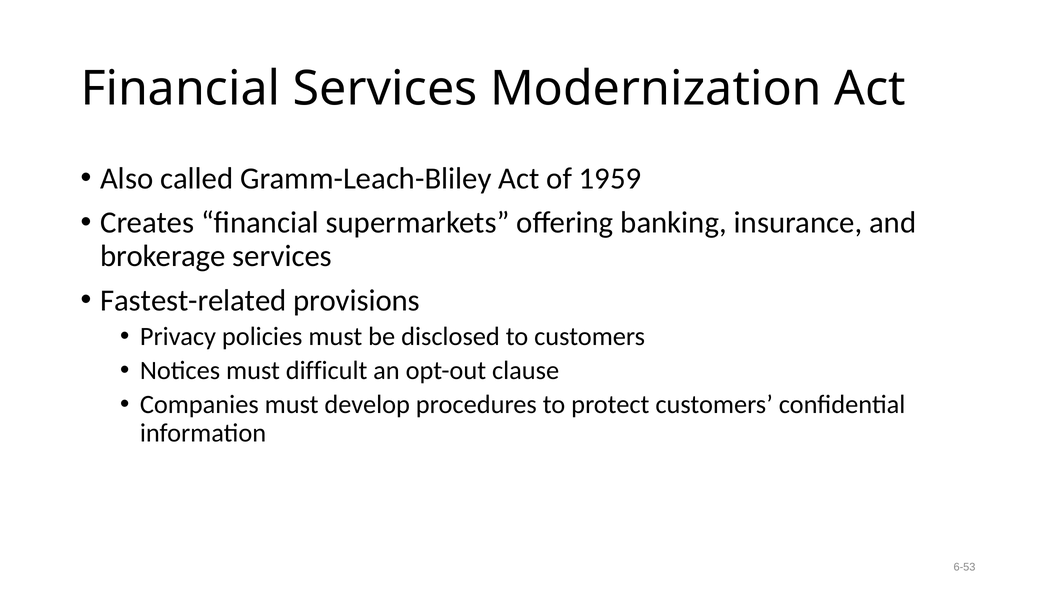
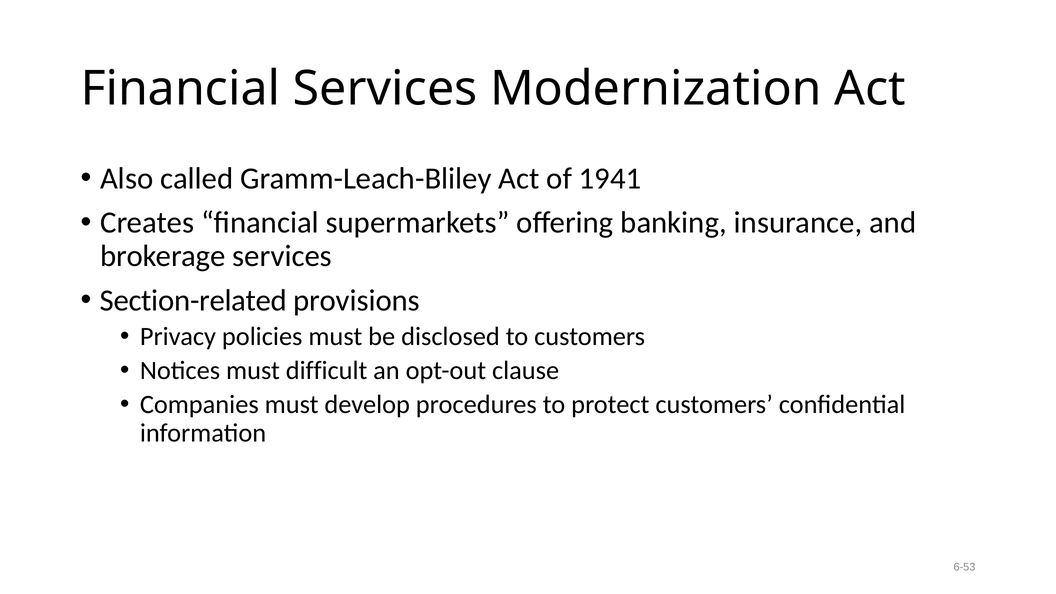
1959: 1959 -> 1941 (610, 179)
Fastest-related: Fastest-related -> Section-related (193, 300)
